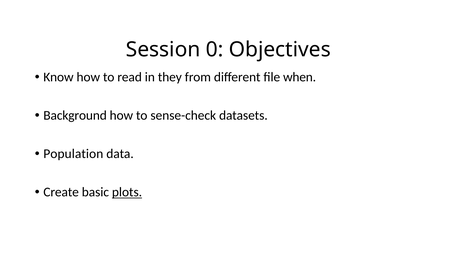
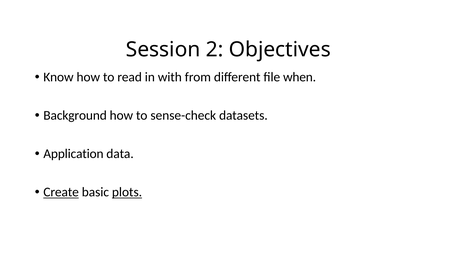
0: 0 -> 2 (215, 50)
they: they -> with (170, 77)
Population: Population -> Application (73, 154)
Create underline: none -> present (61, 192)
